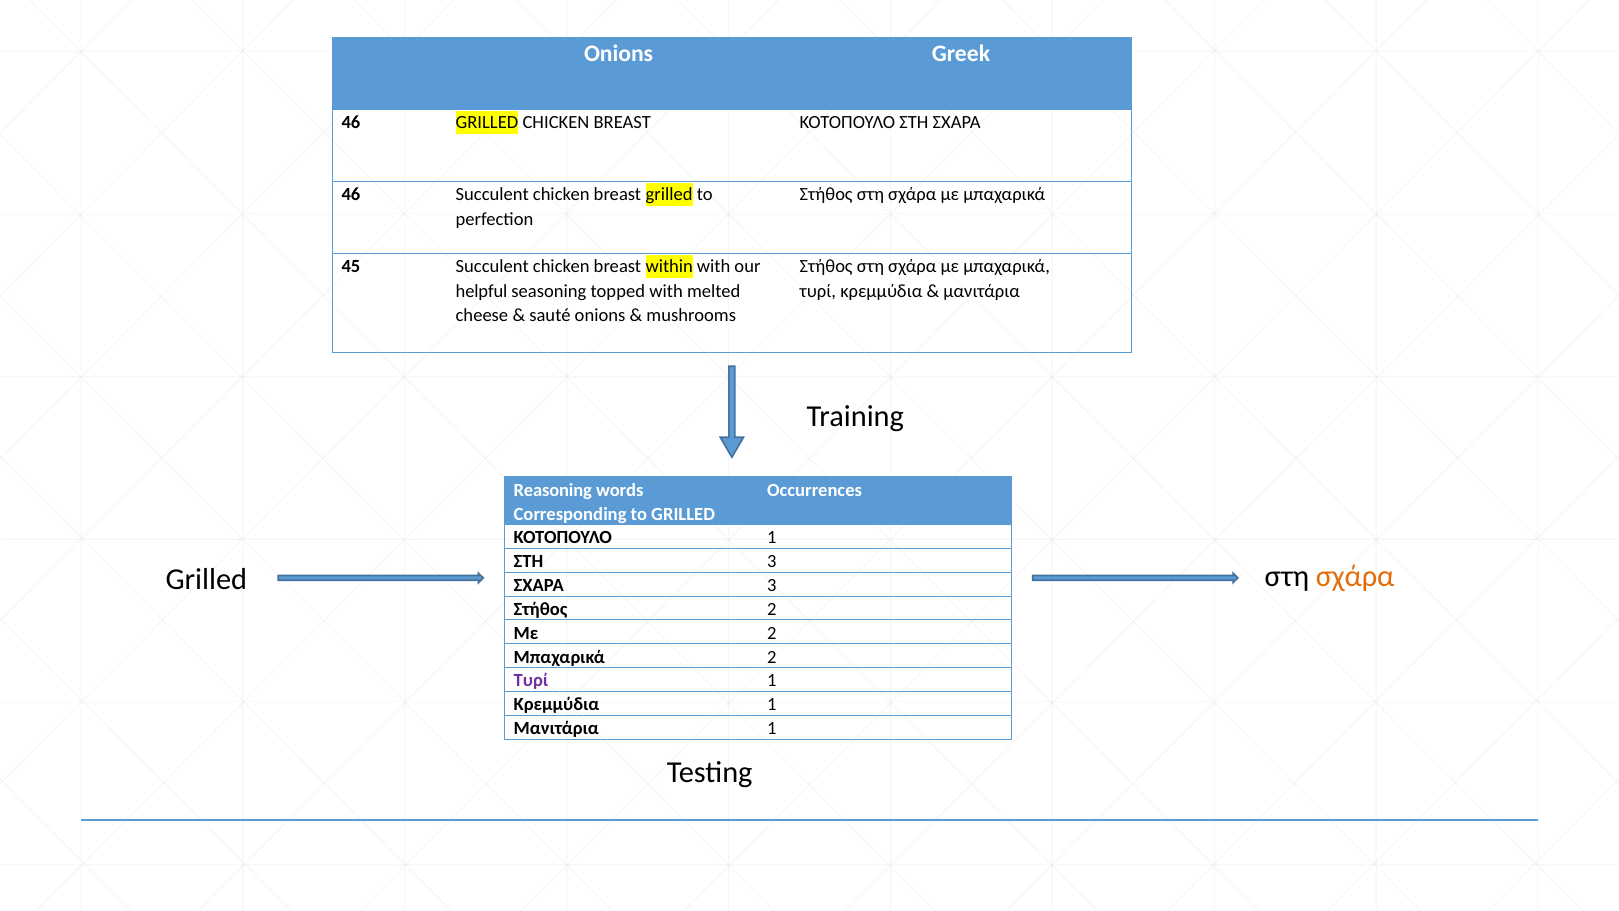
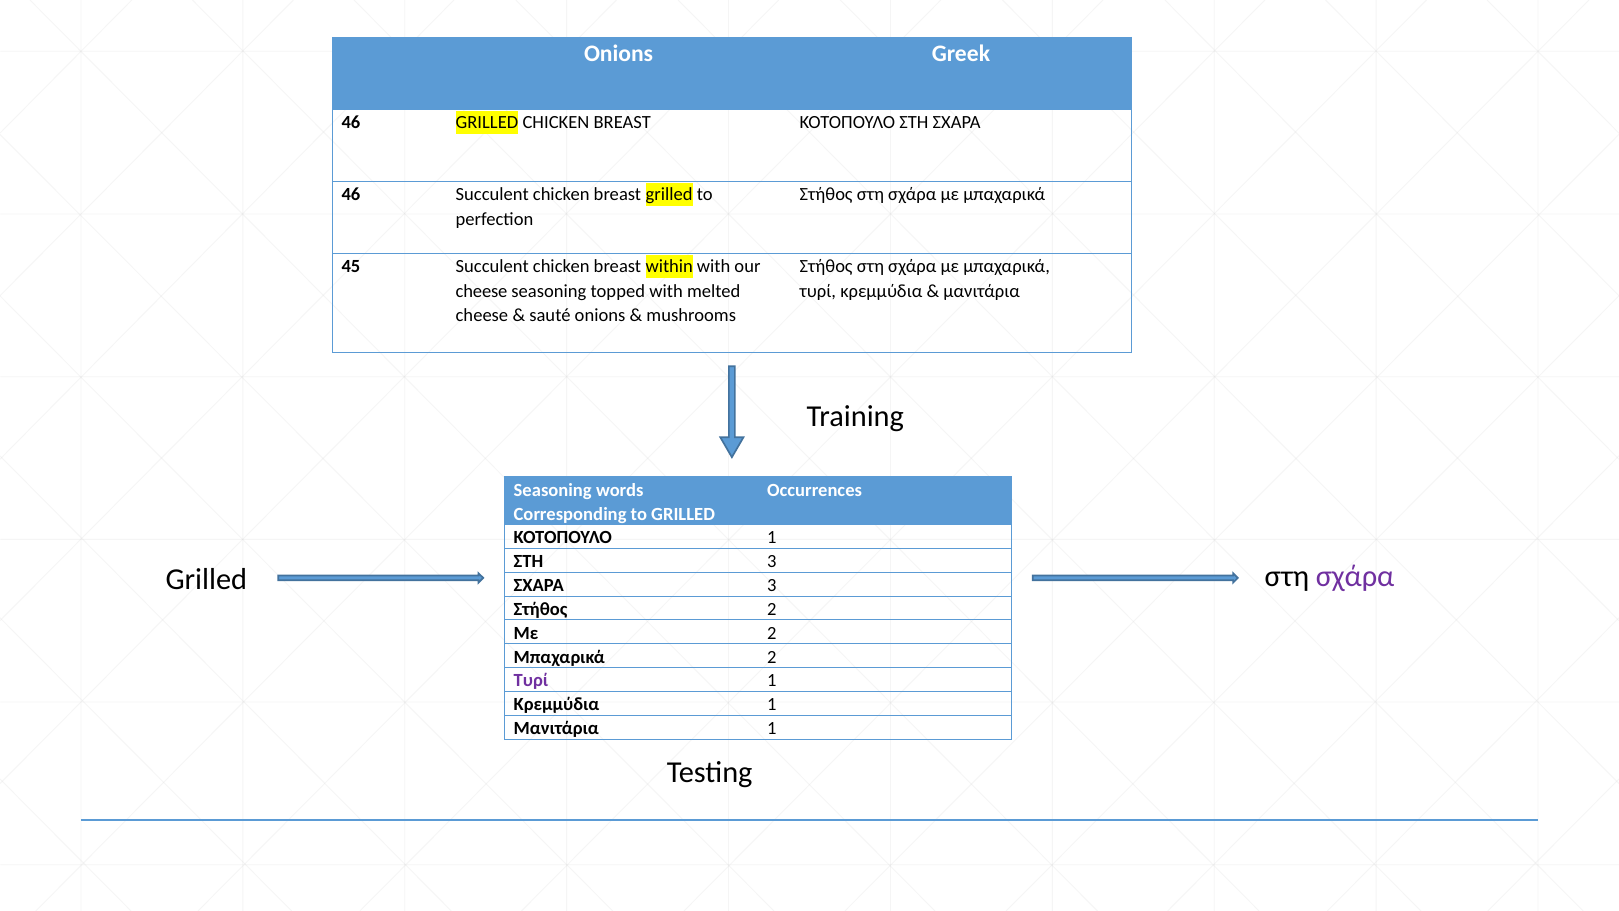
helpful: helpful -> cheese (482, 291)
Reasoning: Reasoning -> Seasoning (553, 490)
σχάρα colour: orange -> purple (1355, 576)
